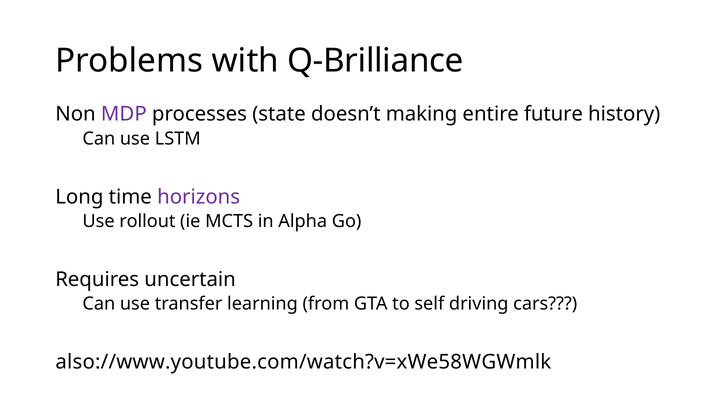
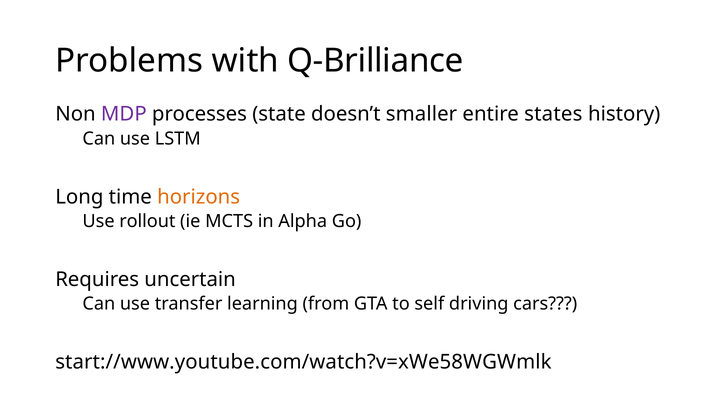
making: making -> smaller (421, 114)
future: future -> states (553, 114)
horizons colour: purple -> orange (199, 197)
also://www.youtube.com/watch?v=xWe58WGWmlk: also://www.youtube.com/watch?v=xWe58WGWmlk -> start://www.youtube.com/watch?v=xWe58WGWmlk (303, 362)
